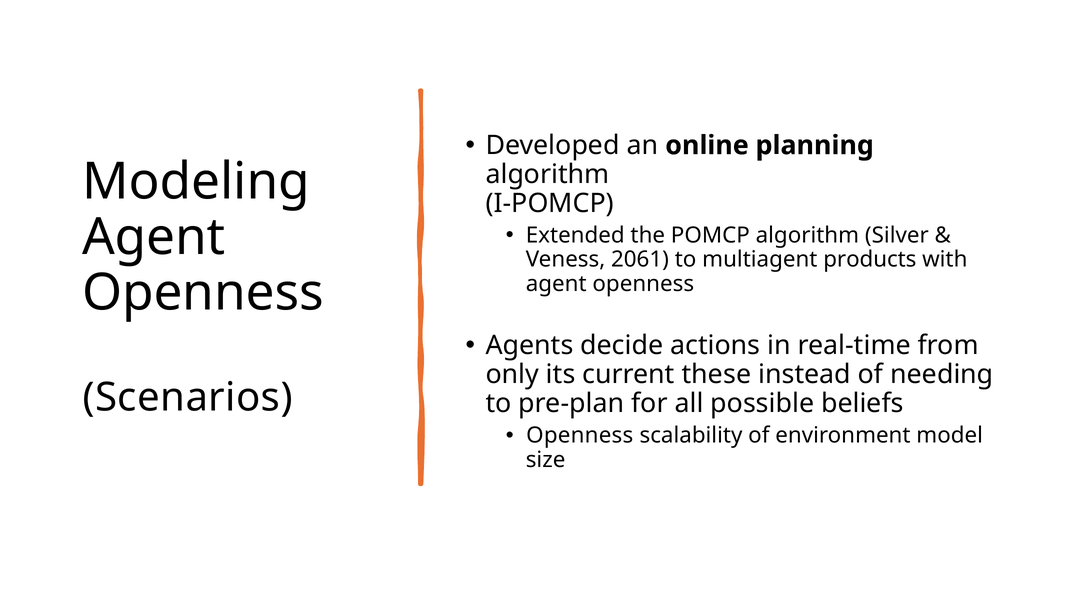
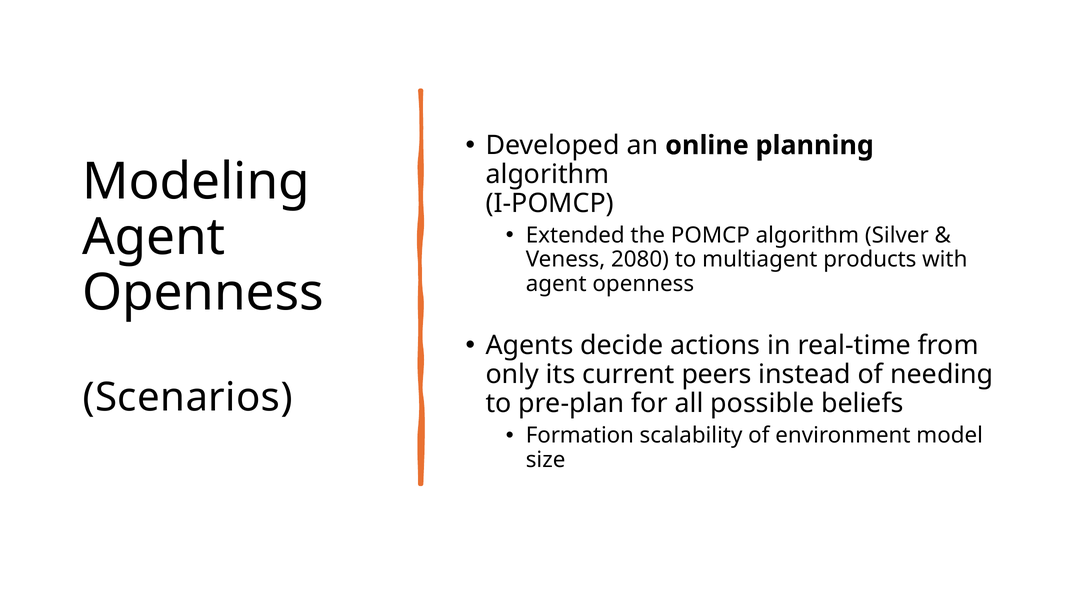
2061: 2061 -> 2080 (640, 260)
these: these -> peers (717, 374)
Openness: Openness -> Formation (580, 436)
